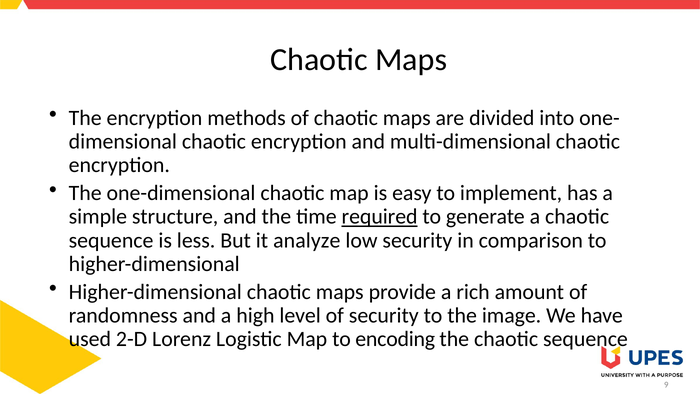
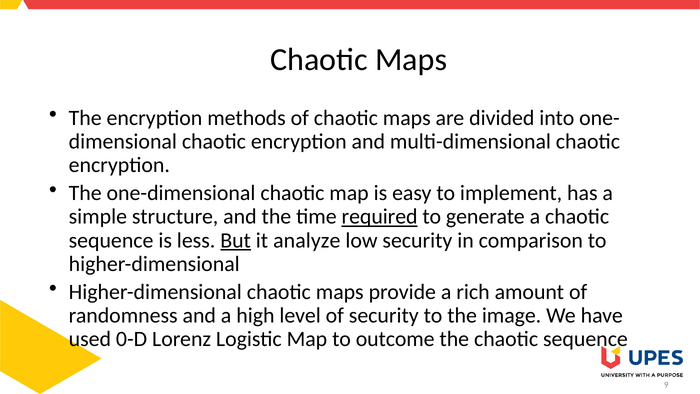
But underline: none -> present (236, 240)
2-D: 2-D -> 0-D (132, 339)
encoding: encoding -> outcome (395, 339)
